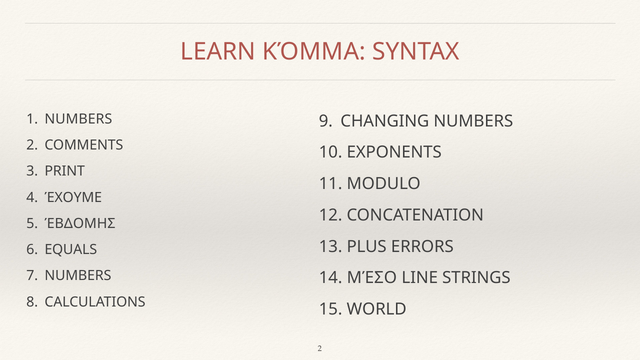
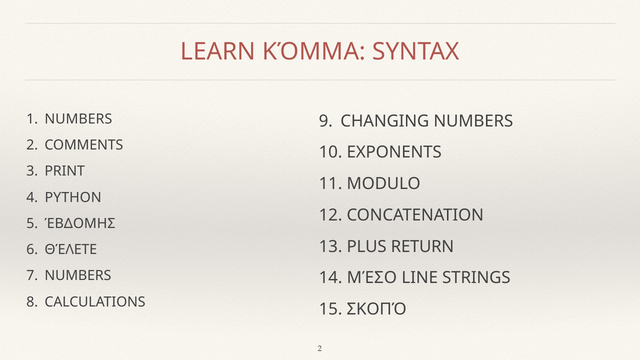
ΈΧΟΥΜΕ: ΈΧΟΥΜΕ -> PYTHON (73, 197)
ERRORS: ERRORS -> RETURN (422, 247)
EQUALS: EQUALS -> ΘΈΛΕΤΕ (71, 250)
WORLD: WORLD -> ΣΚΟΠΌ (377, 309)
